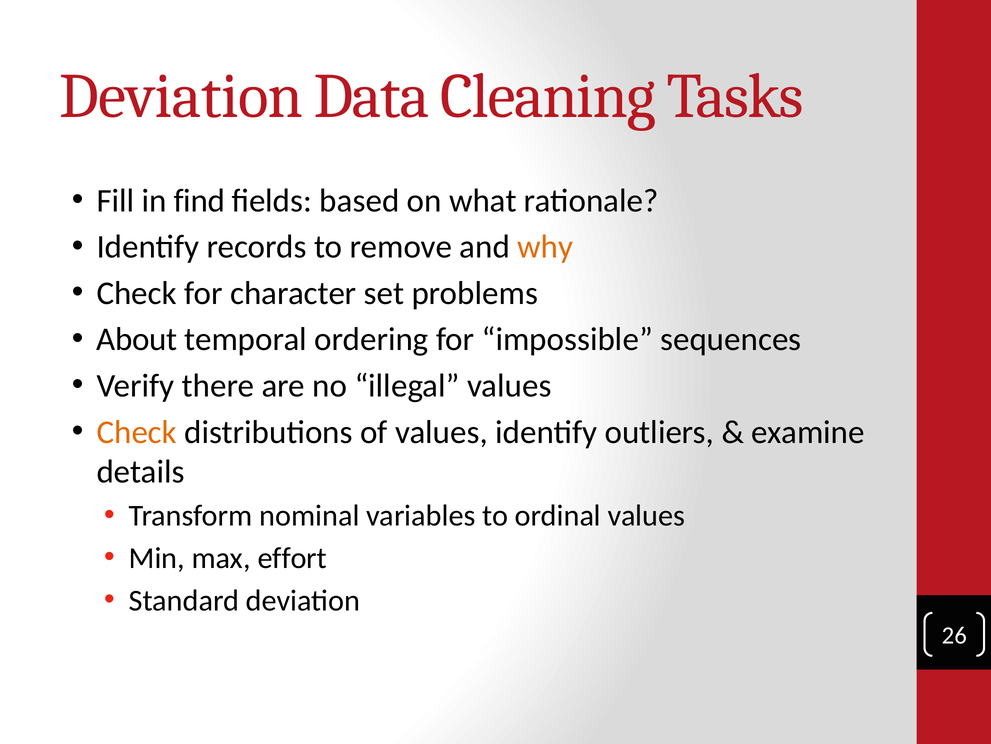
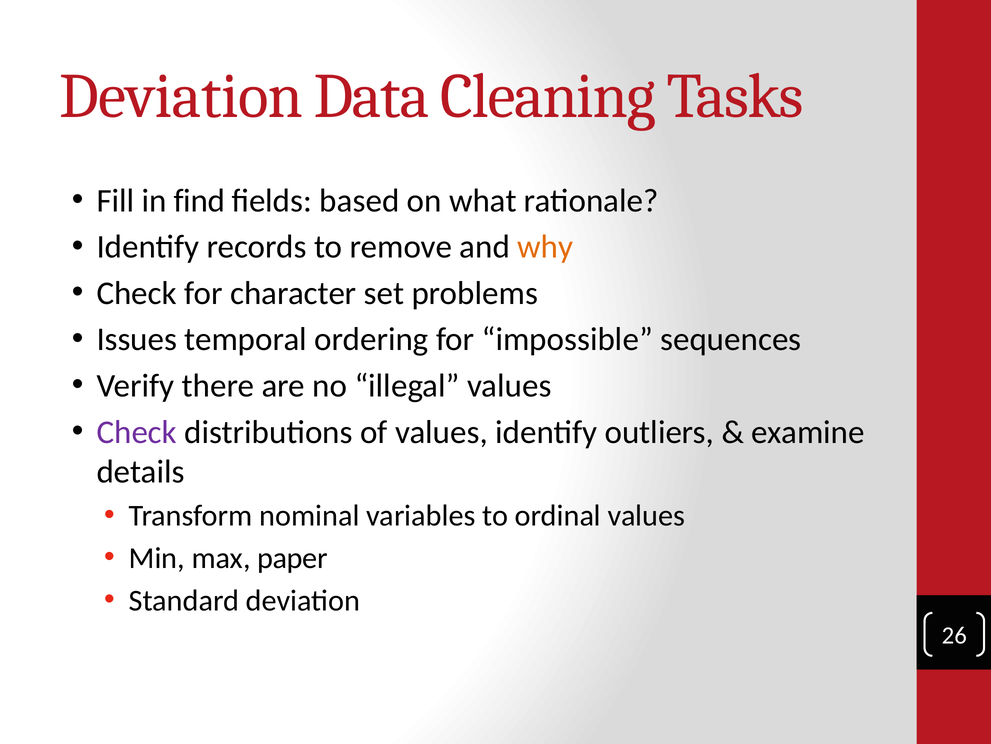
About: About -> Issues (137, 339)
Check colour: orange -> purple (137, 432)
effort: effort -> paper (292, 558)
